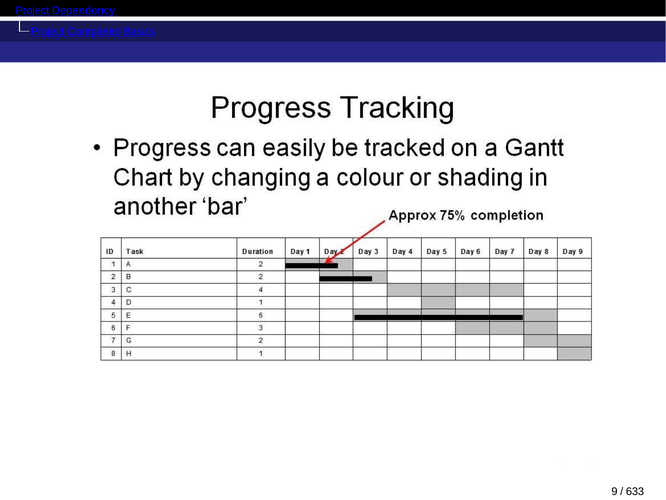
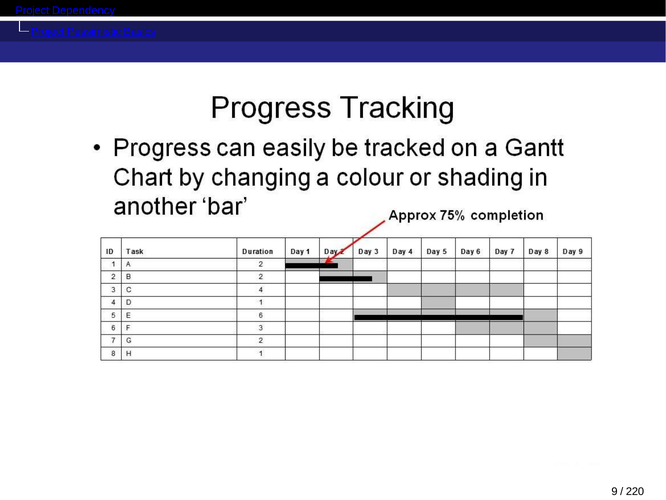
Completed: Completed -> Pessimistic (94, 31)
633: 633 -> 220 (635, 492)
